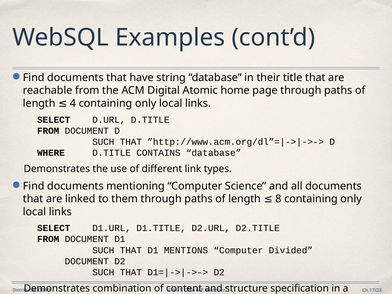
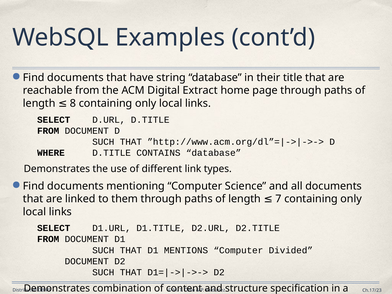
Atomic: Atomic -> Extract (200, 90)
4: 4 -> 8 (73, 103)
8: 8 -> 7 (278, 199)
